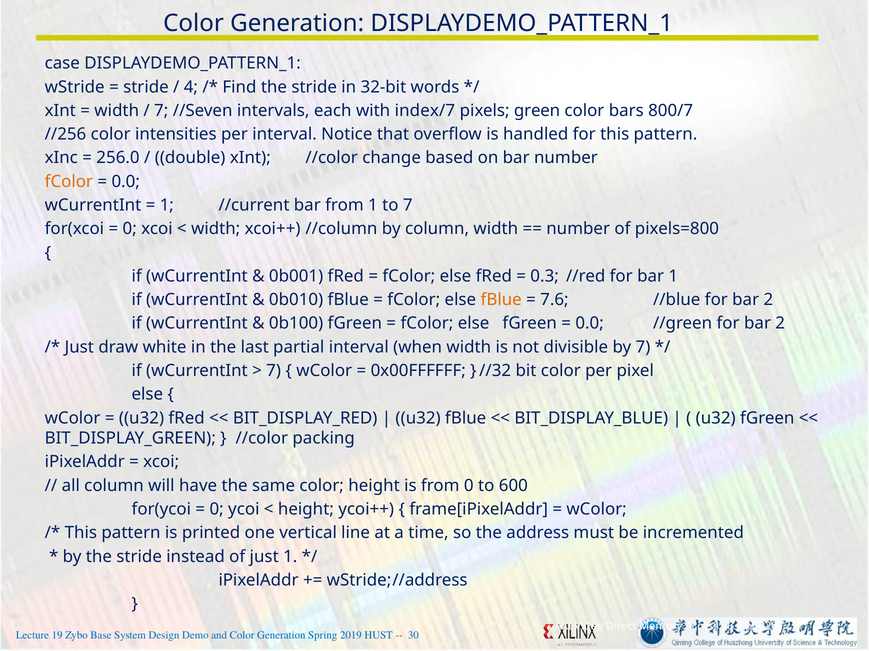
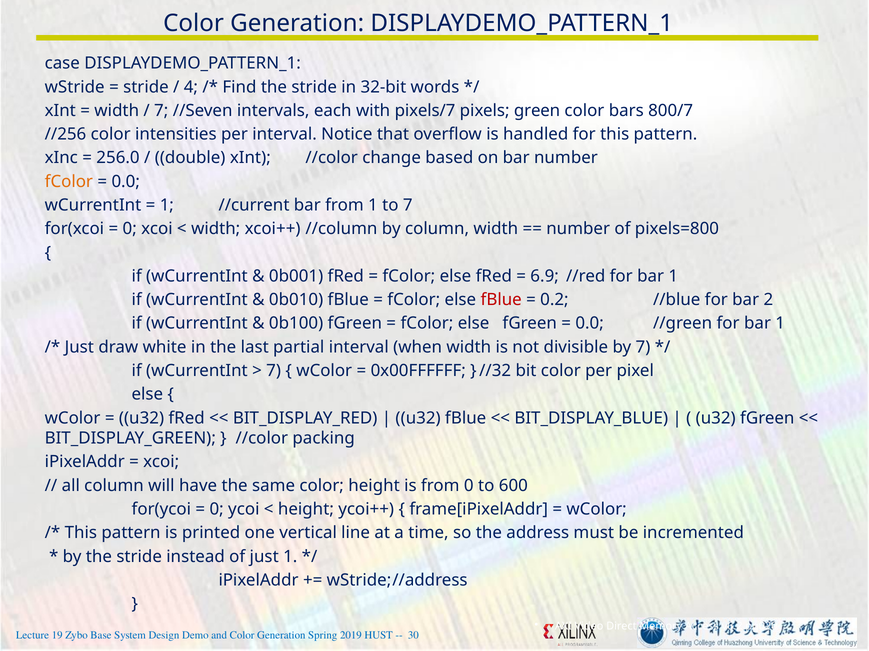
index/7: index/7 -> pixels/7 (425, 111)
0.3: 0.3 -> 6.9 (545, 276)
fBlue colour: orange -> red (501, 300)
7.6: 7.6 -> 0.2 (554, 300)
//green for bar 2: 2 -> 1 (780, 324)
